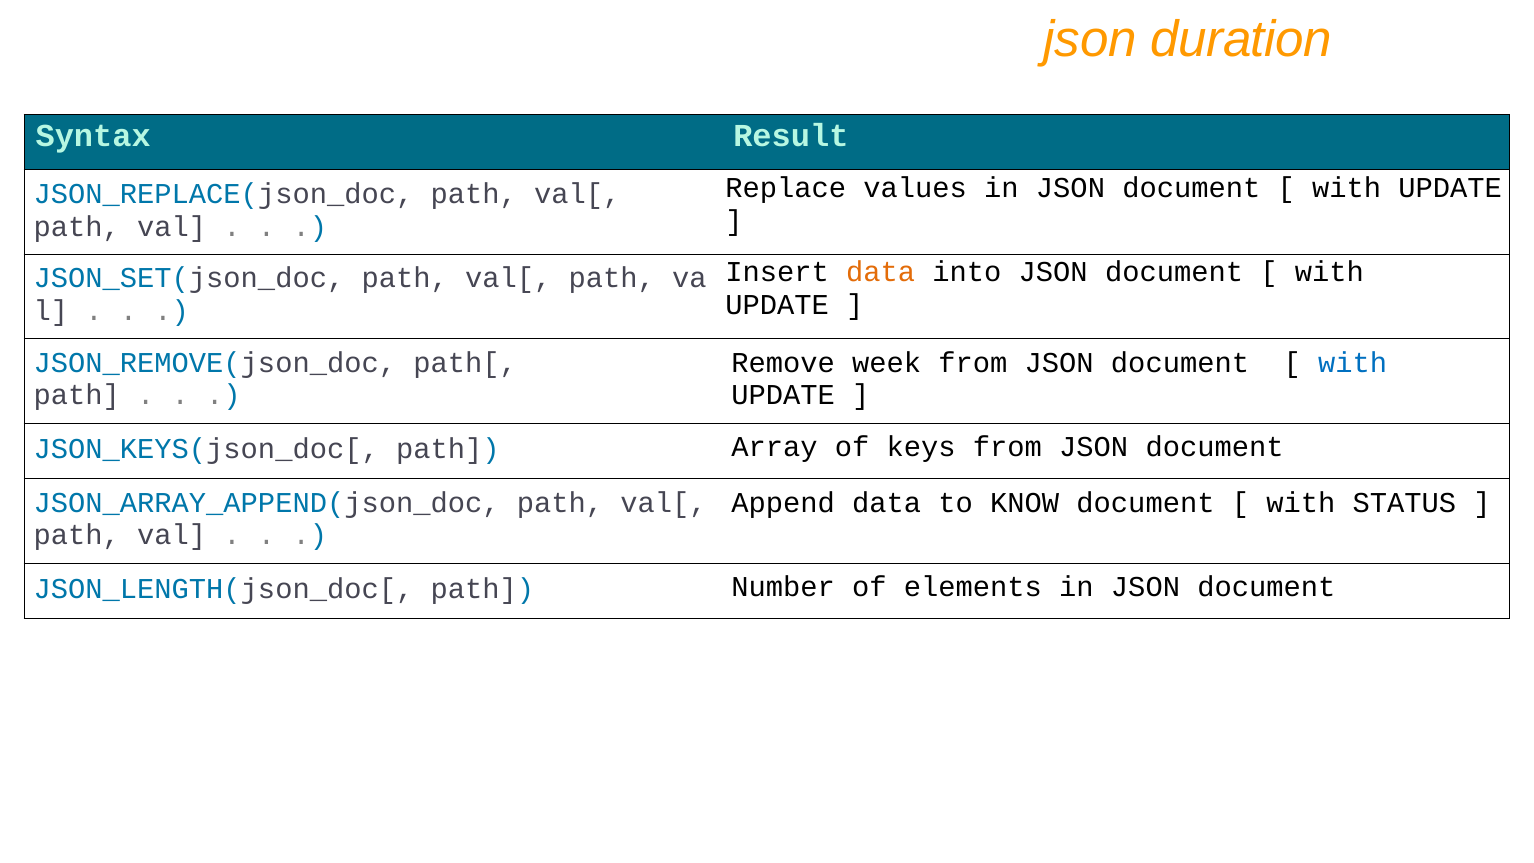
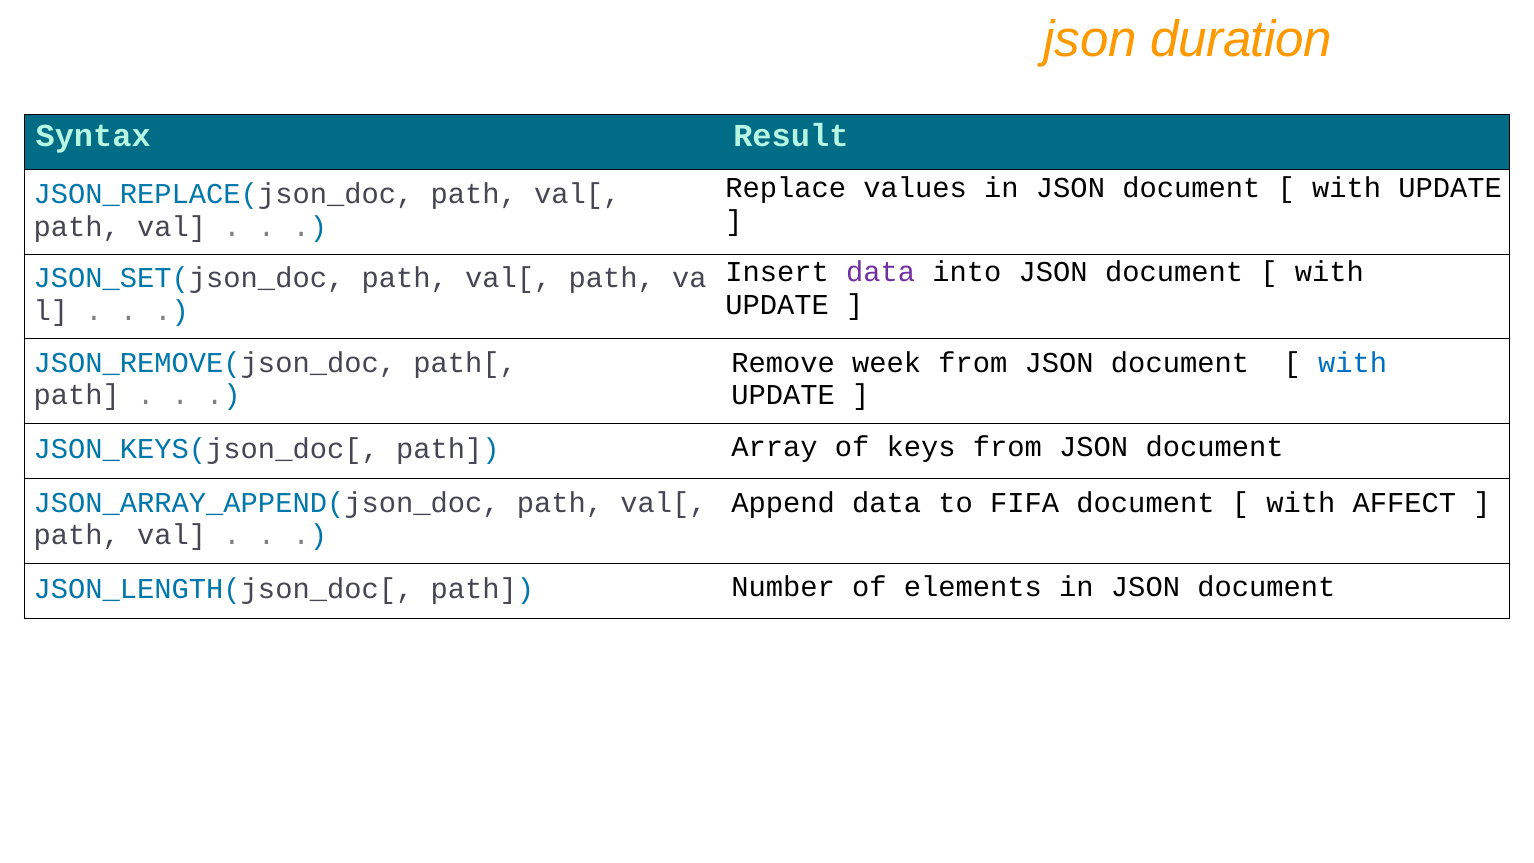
data colour: orange -> purple (881, 272)
KNOW: KNOW -> FIFA (1025, 503)
STATUS: STATUS -> AFFECT (1404, 503)
